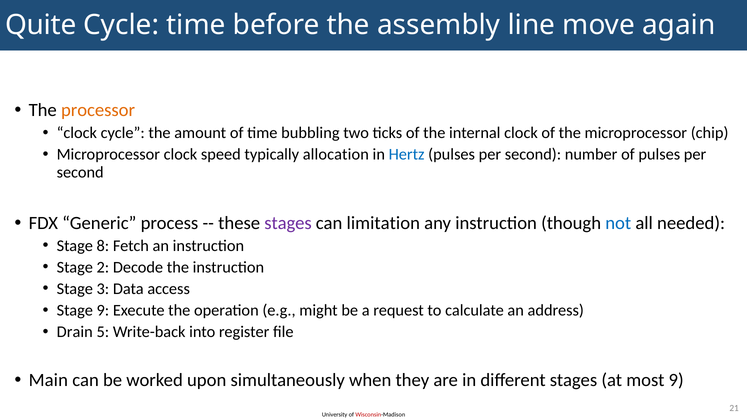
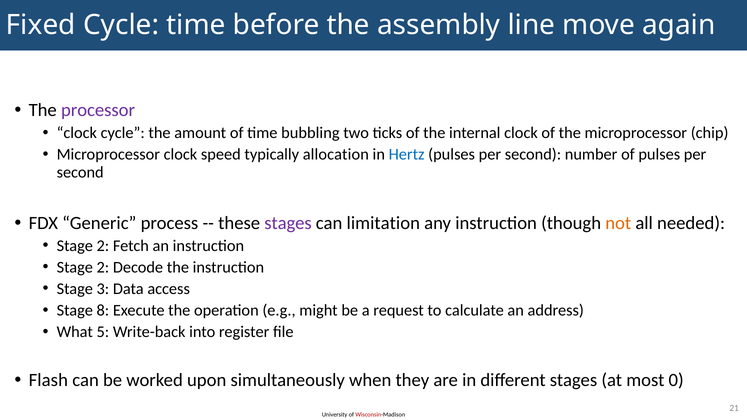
Quite: Quite -> Fixed (41, 25)
processor colour: orange -> purple (98, 110)
not colour: blue -> orange (618, 223)
8: 8 -> 2 (103, 246)
Stage 9: 9 -> 8 (103, 310)
Drain: Drain -> What (75, 332)
Main: Main -> Flash (48, 380)
most 9: 9 -> 0 (676, 380)
